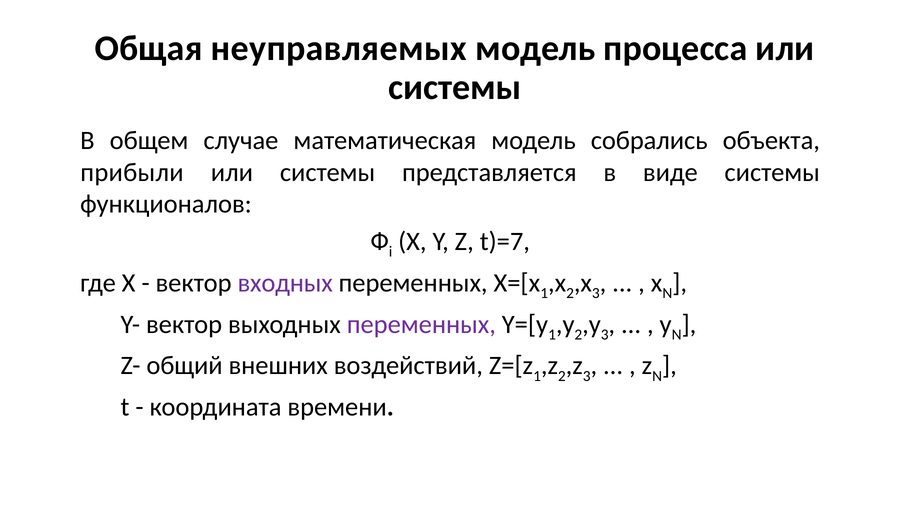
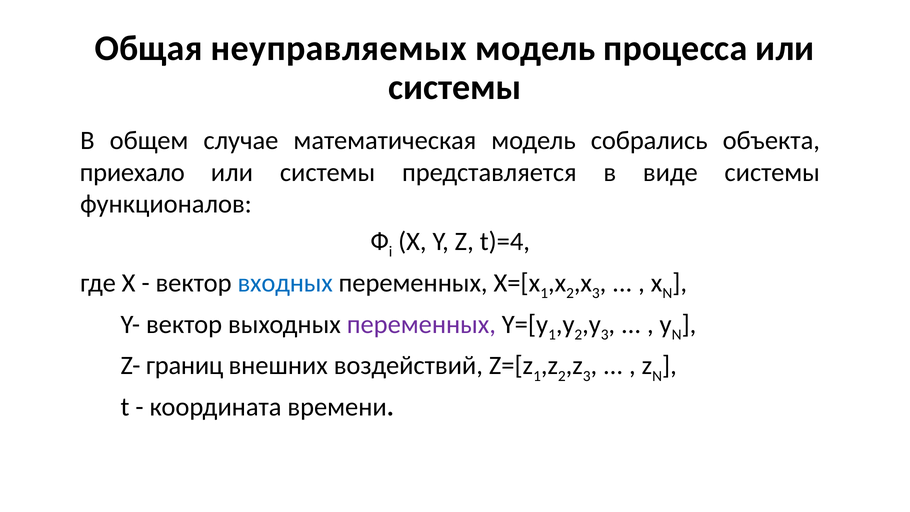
прибыли: прибыли -> приехало (132, 172)
t)=7: t)=7 -> t)=4 (505, 241)
входных colour: purple -> blue (285, 283)
общий: общий -> границ (185, 366)
